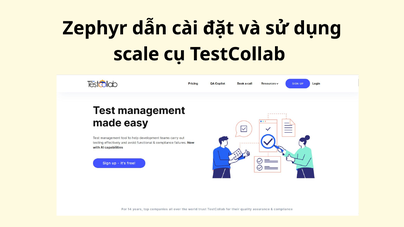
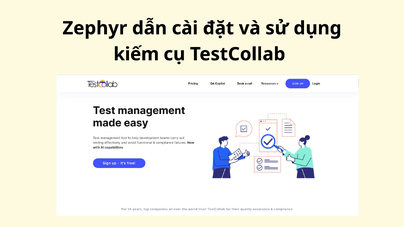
scale: scale -> kiếm (136, 54)
